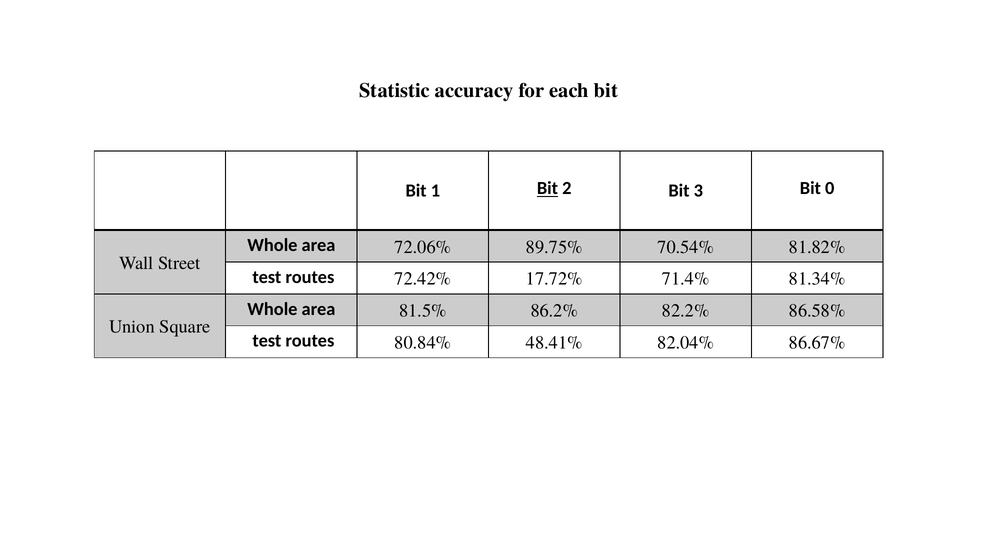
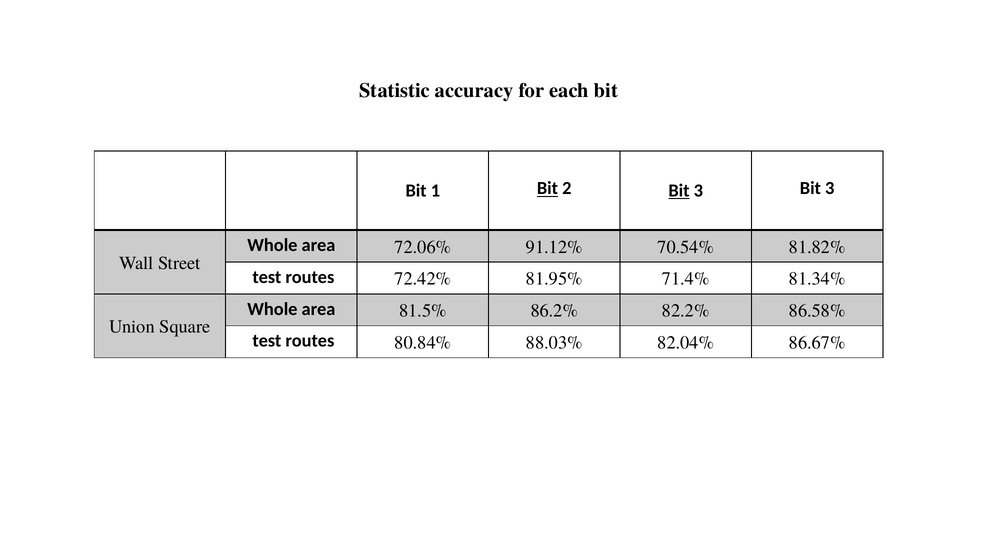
Bit underline: none -> present (679, 191)
3 Bit 0: 0 -> 3 (830, 189)
89.75%: 89.75% -> 91.12% (554, 247)
17.72%: 17.72% -> 81.95% (554, 279)
48.41%: 48.41% -> 88.03% (554, 343)
